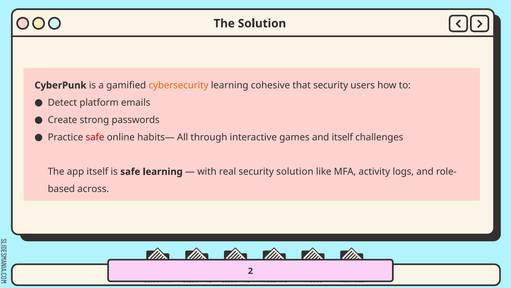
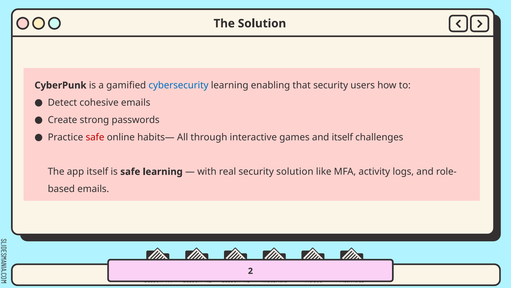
cybersecurity colour: orange -> blue (179, 85)
cohesive: cohesive -> enabling (270, 85)
platform: platform -> cohesive (99, 102)
across: across -> emails (93, 189)
